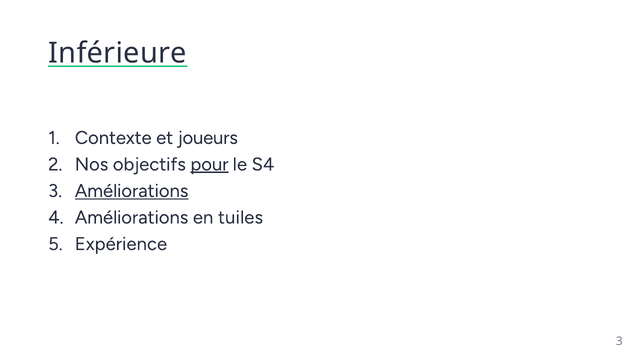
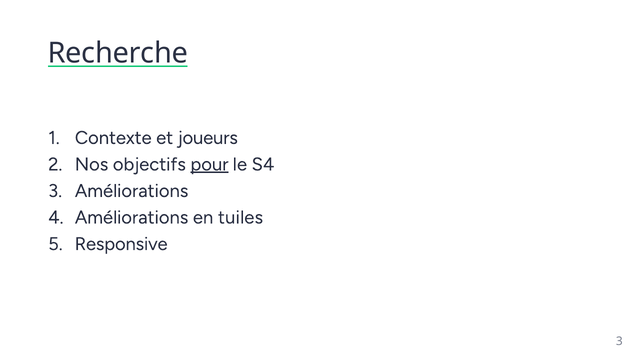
Inférieure: Inférieure -> Recherche (118, 53)
Améliorations underline: present -> none (132, 191)
Expérience: Expérience -> Responsive (121, 244)
